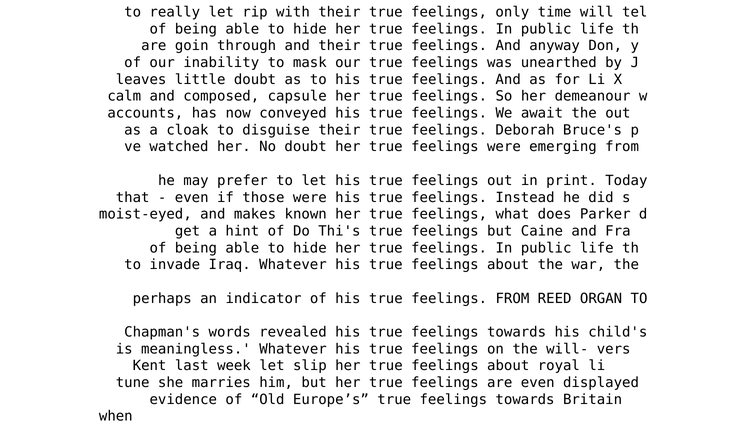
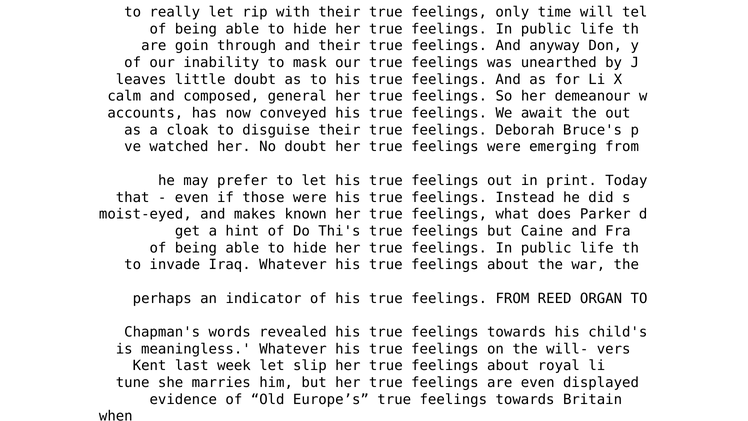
capsule: capsule -> general (297, 96)
